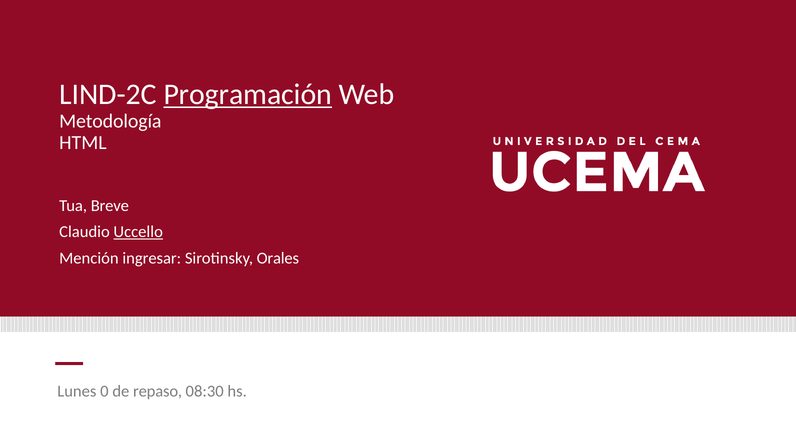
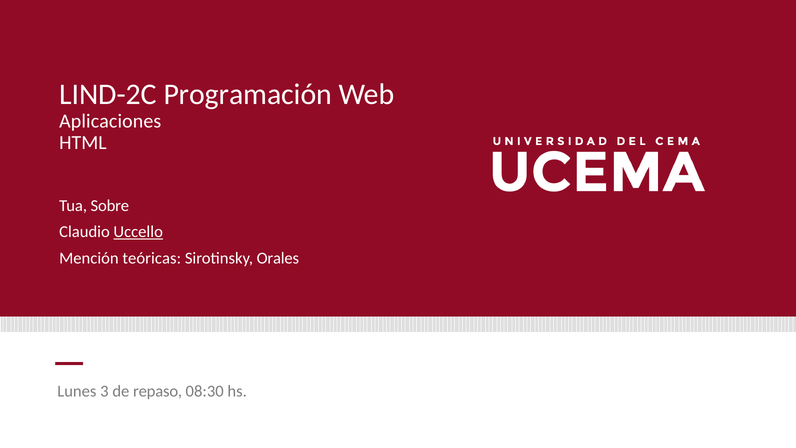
Programación underline: present -> none (248, 94)
Metodología: Metodología -> Aplicaciones (110, 121)
Breve: Breve -> Sobre (110, 206)
ingresar: ingresar -> teóricas (152, 258)
0: 0 -> 3 (104, 391)
